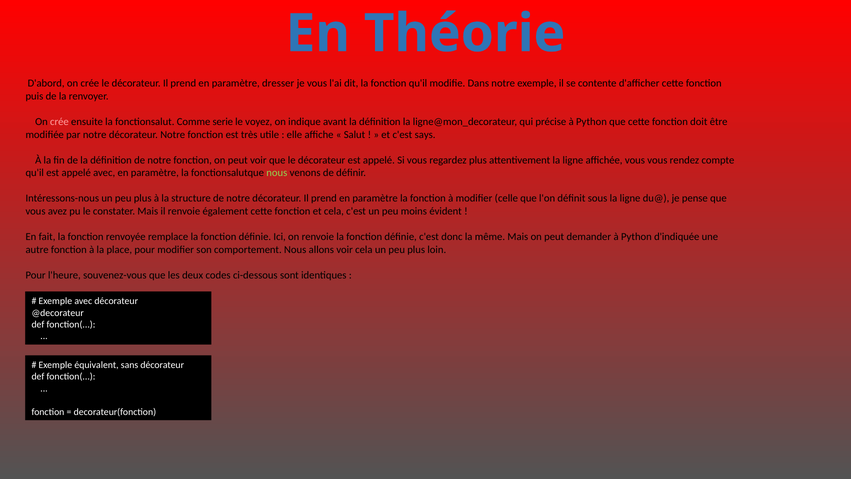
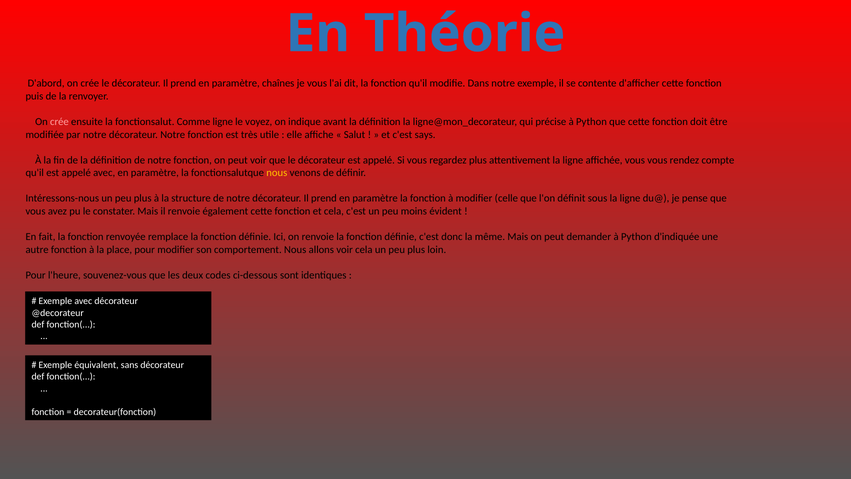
dresser: dresser -> chaînes (278, 83)
Comme serie: serie -> ligne (223, 122)
nous colour: light green -> yellow (277, 173)
